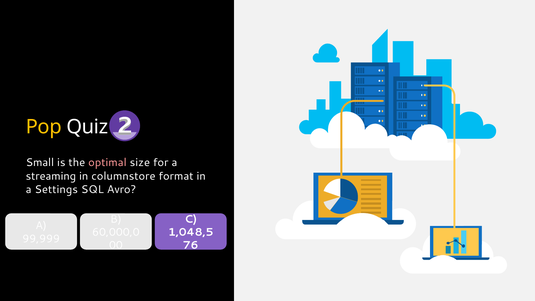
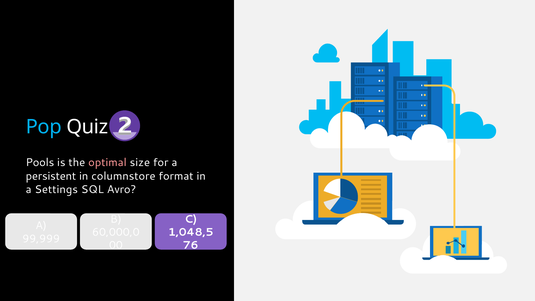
Pop colour: yellow -> light blue (44, 127)
Small: Small -> Pools (40, 163)
streaming: streaming -> persistent (51, 176)
